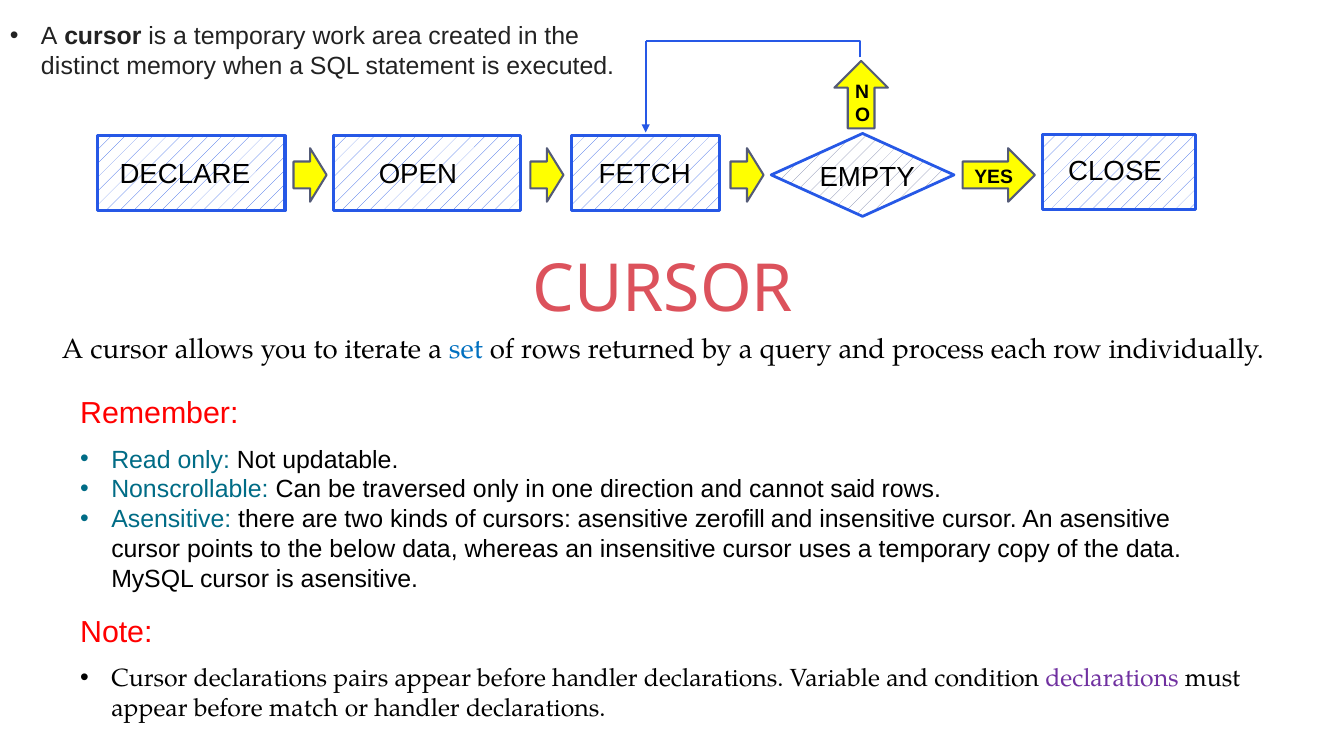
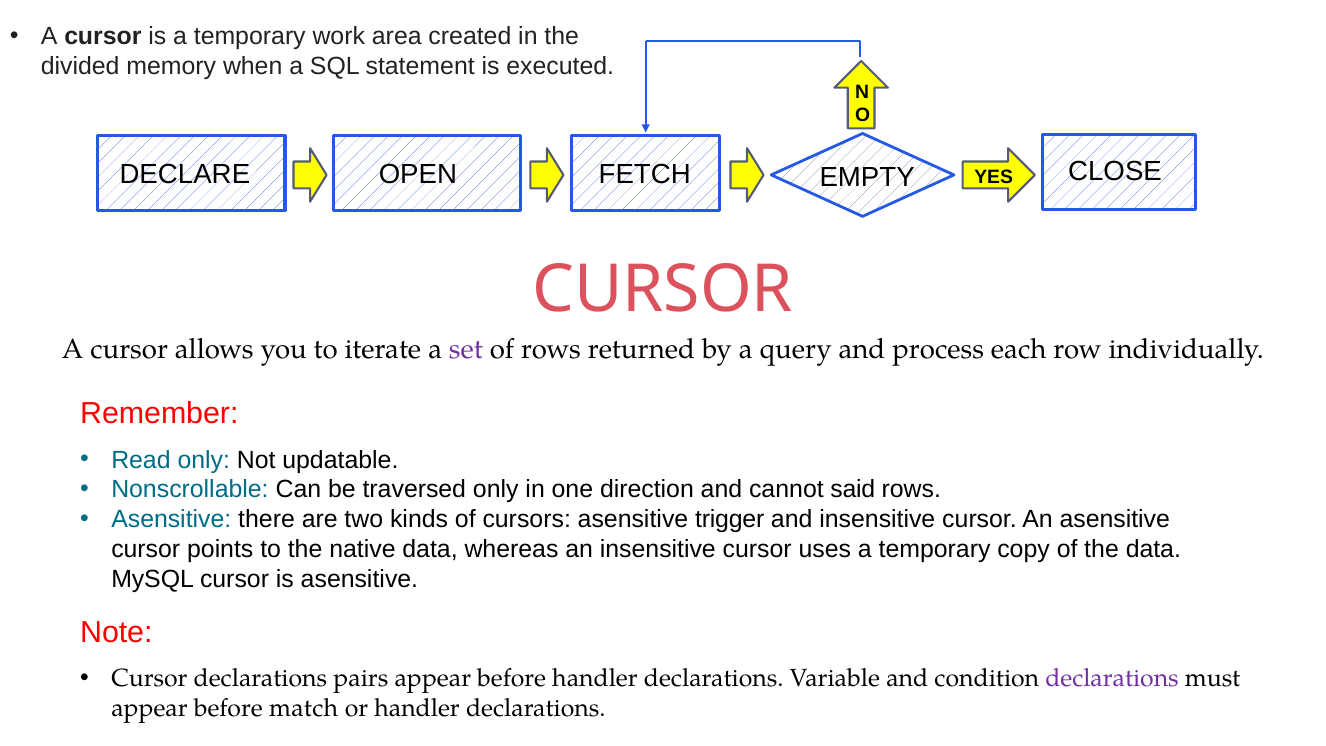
distinct: distinct -> divided (80, 66)
set colour: blue -> purple (466, 349)
zerofill: zerofill -> trigger (730, 520)
below: below -> native (362, 549)
